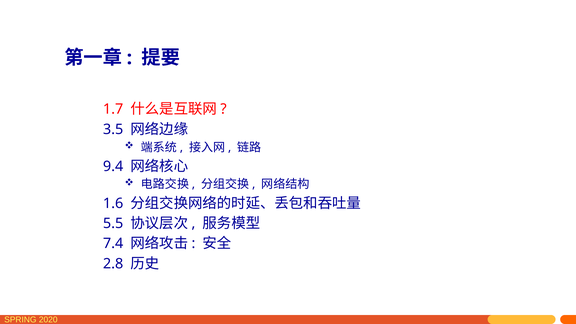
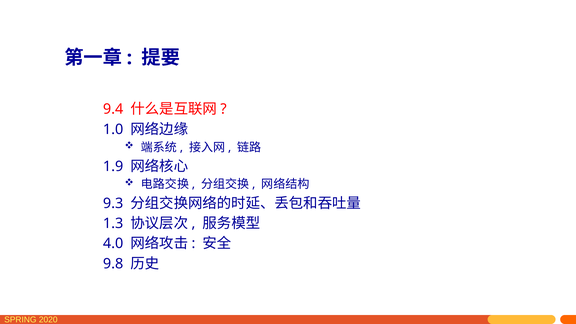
1.7: 1.7 -> 9.4 (113, 109)
3.5: 3.5 -> 1.0 (113, 129)
9.4: 9.4 -> 1.9 (113, 166)
1.6: 1.6 -> 9.3 (113, 203)
5.5: 5.5 -> 1.3 (113, 223)
7.4: 7.4 -> 4.0 (113, 244)
2.8: 2.8 -> 9.8 (113, 264)
